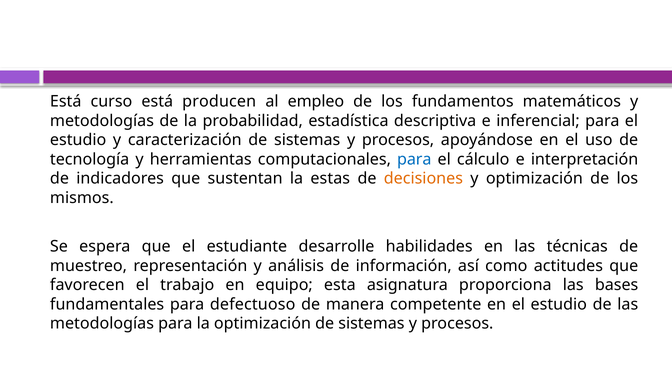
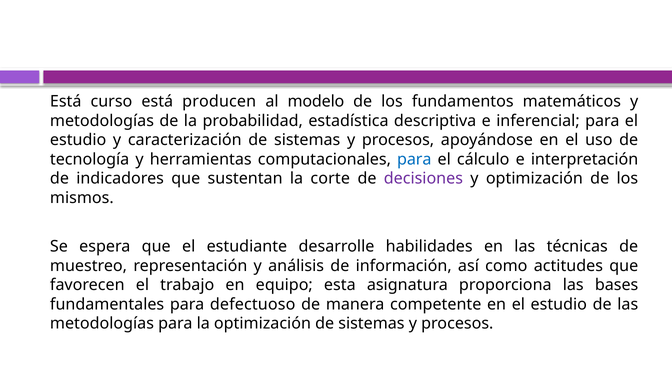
empleo: empleo -> modelo (316, 101)
estas: estas -> corte (330, 179)
decisiones colour: orange -> purple (423, 179)
